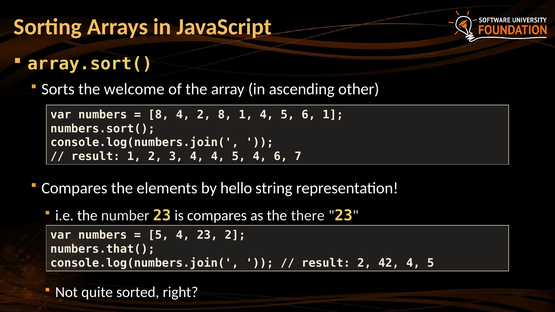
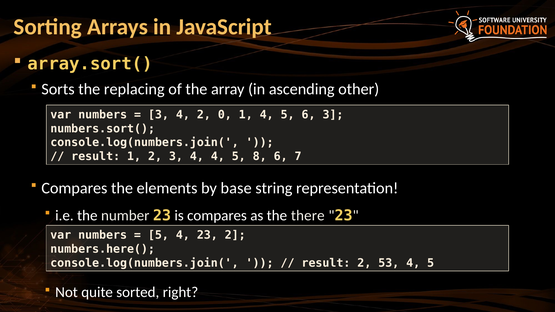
welcome: welcome -> replacing (134, 89)
8: 8 -> 3 (158, 115)
2 8: 8 -> 0 (225, 115)
6 1: 1 -> 3 (333, 115)
4 5 4: 4 -> 8 (260, 156)
hello: hello -> base (236, 188)
numbers.that(: numbers.that( -> numbers.here( (103, 249)
42: 42 -> 53 (389, 263)
